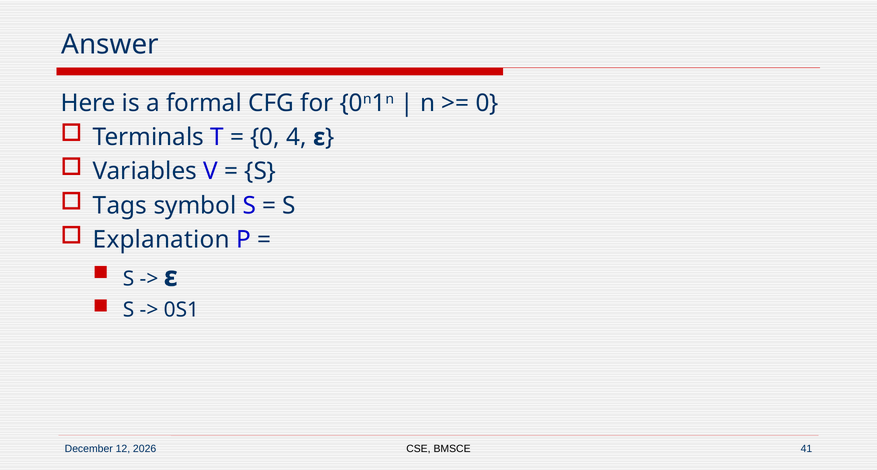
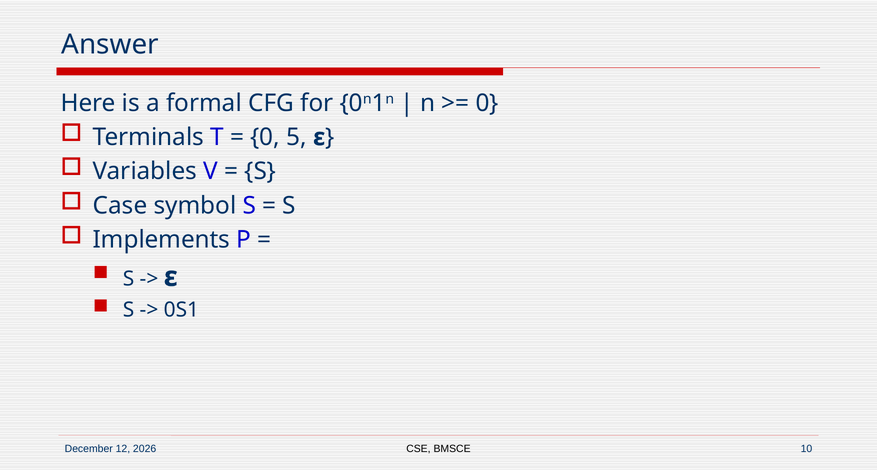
4: 4 -> 5 (296, 137)
Tags: Tags -> Case (120, 205)
Explanation: Explanation -> Implements (161, 240)
41: 41 -> 10 (806, 449)
